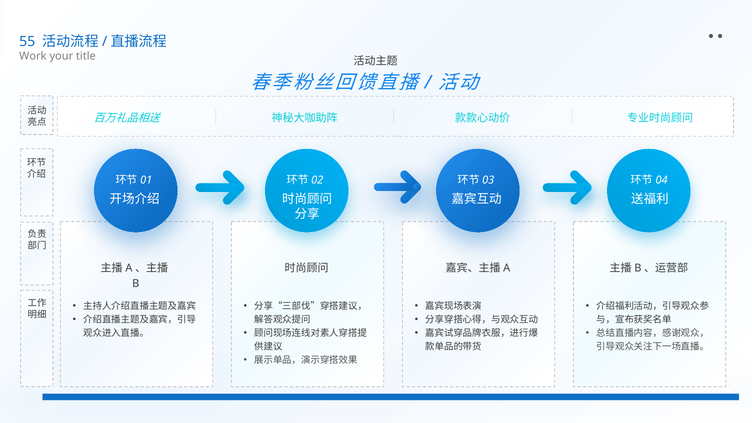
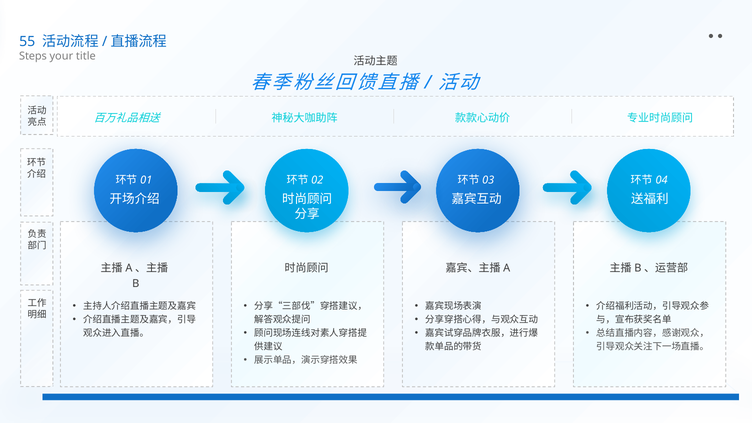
Work: Work -> Steps (33, 56)
